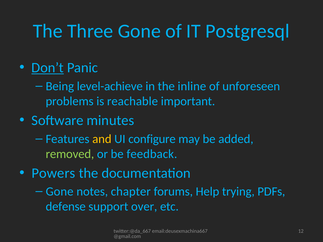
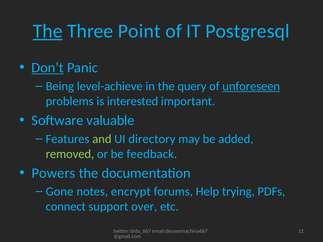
The underline: none -> present (48, 31)
Three Gone: Gone -> Point (139, 31)
inline: inline -> query (192, 86)
unforeseen underline: none -> present (251, 86)
reachable: reachable -> interested (133, 101)
minutes: minutes -> valuable (110, 120)
and colour: yellow -> light green (102, 139)
configure: configure -> directory (152, 139)
chapter: chapter -> encrypt (131, 192)
defense: defense -> connect (66, 207)
